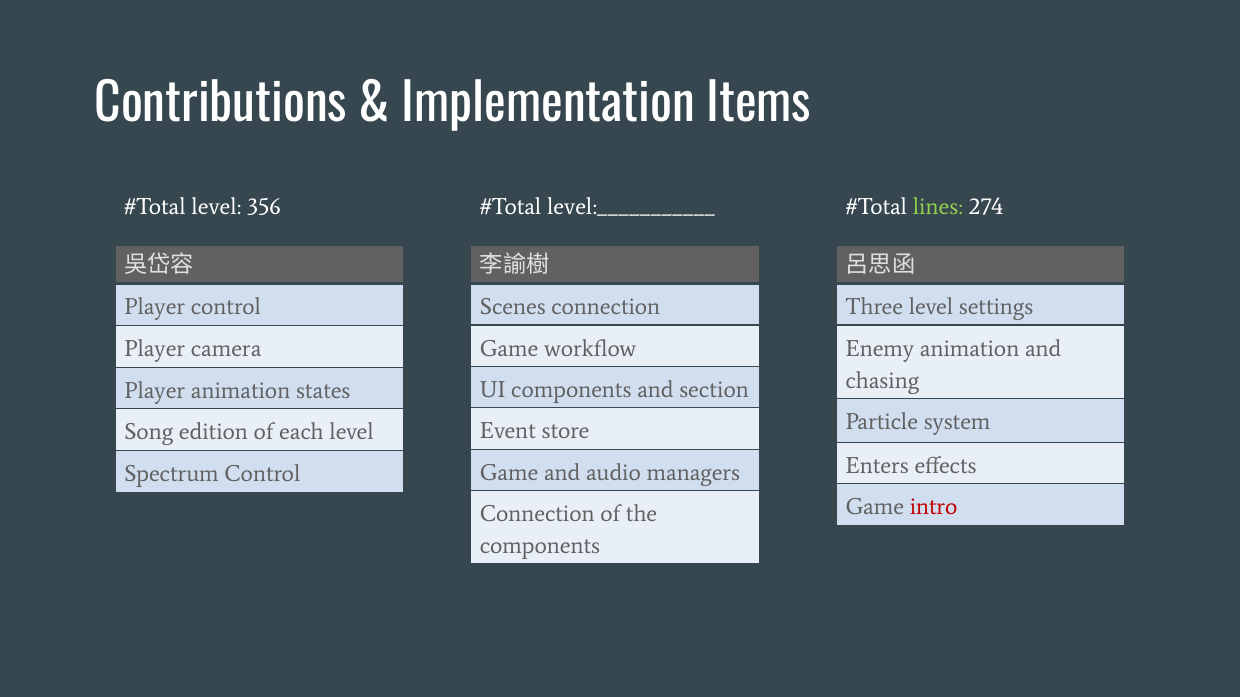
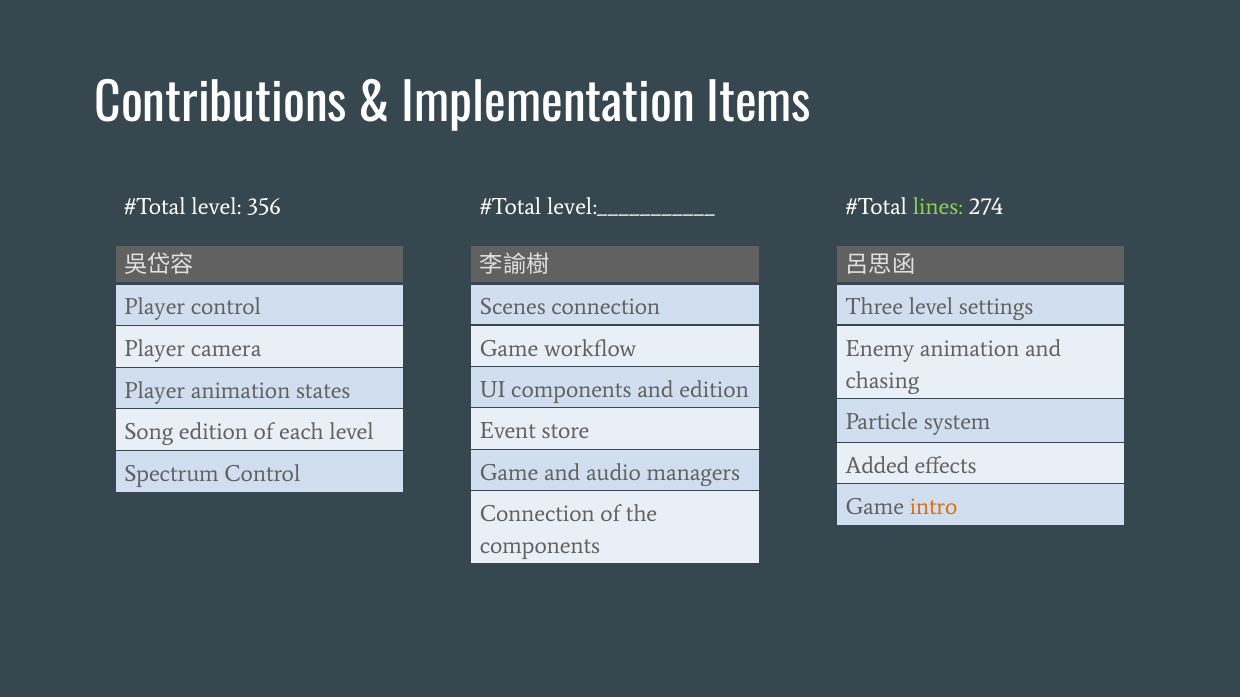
and section: section -> edition (714, 390)
Enters: Enters -> Added (877, 466)
intro colour: red -> orange (934, 507)
